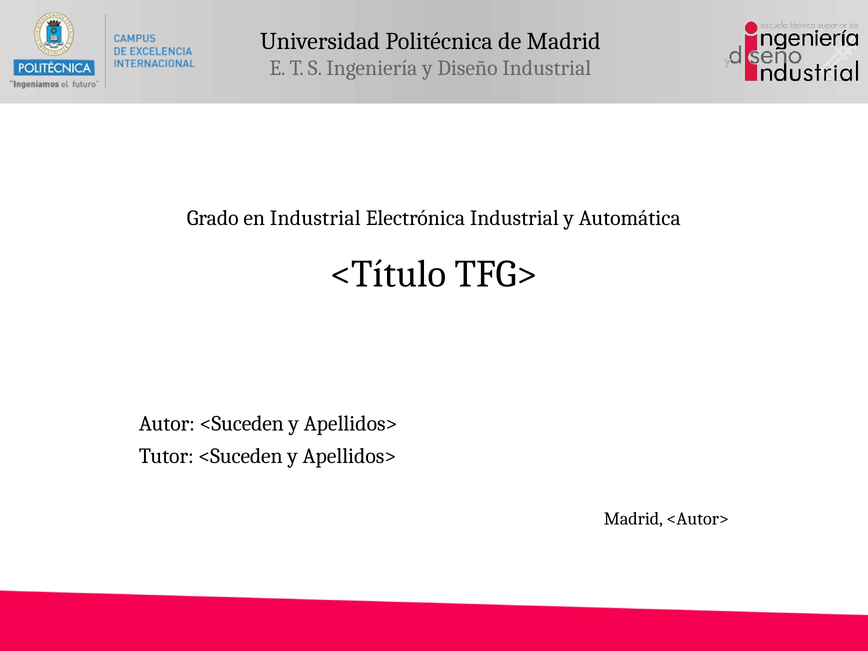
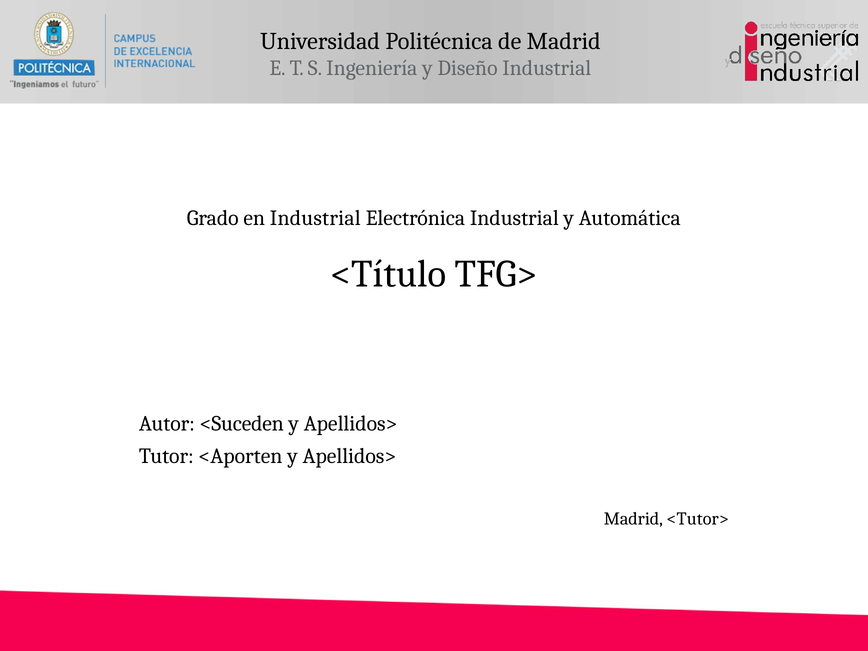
Tutor <Suceden: <Suceden -> <Aporten (240, 456)
<Autor>: <Autor> -> <Tutor> (698, 519)
